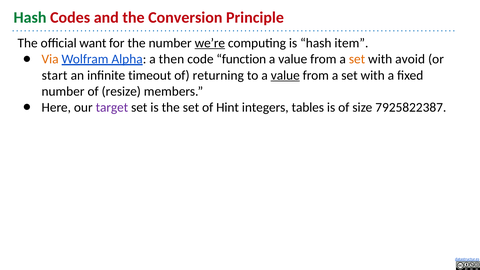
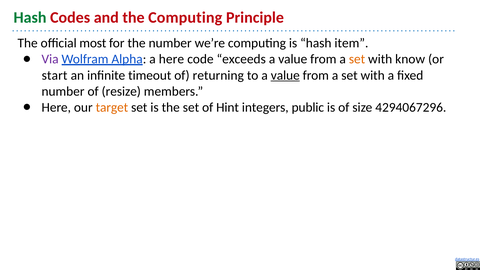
the Conversion: Conversion -> Computing (185, 18)
want: want -> most (93, 43)
we’re underline: present -> none (210, 43)
Via colour: orange -> purple (50, 59)
a then: then -> here (171, 59)
function: function -> exceeds (241, 59)
avoid: avoid -> know (410, 59)
target colour: purple -> orange (112, 107)
tables: tables -> public (308, 107)
7925822387: 7925822387 -> 4294067296 (411, 107)
